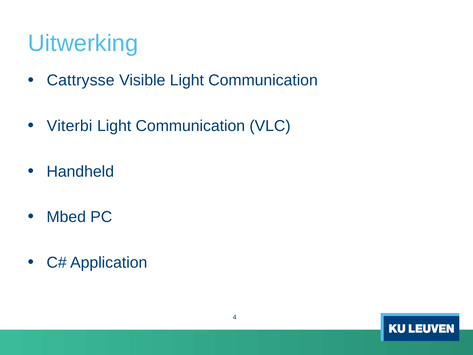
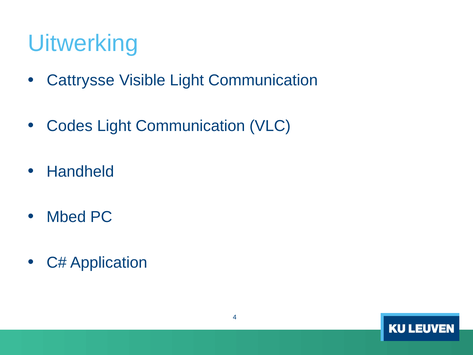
Viterbi: Viterbi -> Codes (70, 126)
